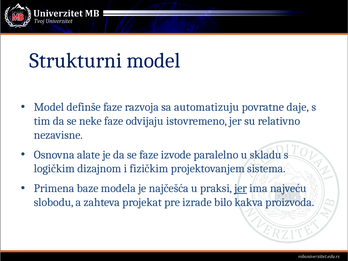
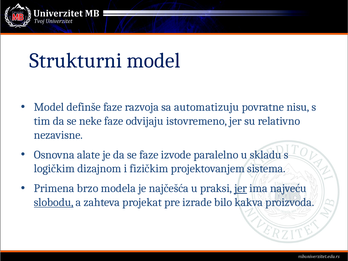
daje: daje -> nisu (298, 107)
baze: baze -> brzo (88, 188)
slobodu underline: none -> present (54, 202)
